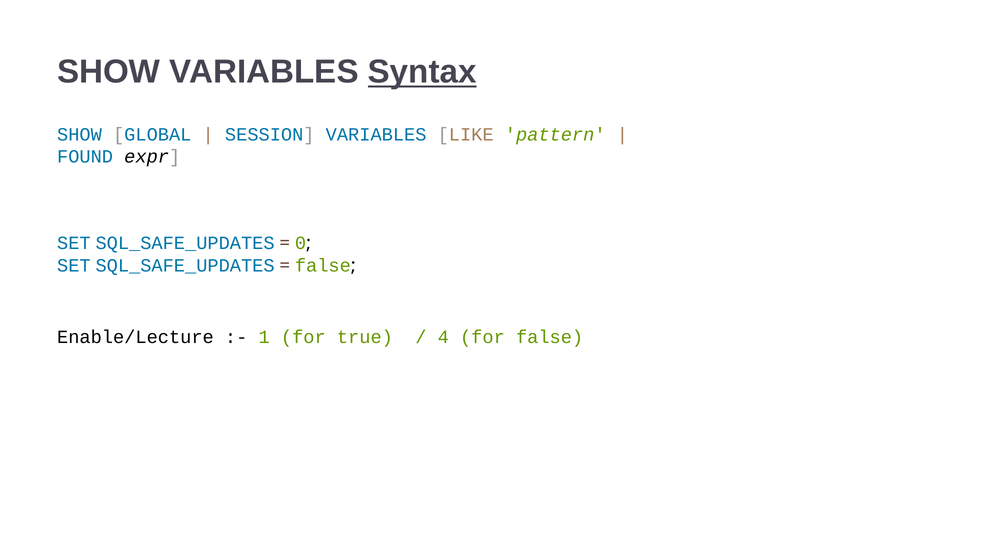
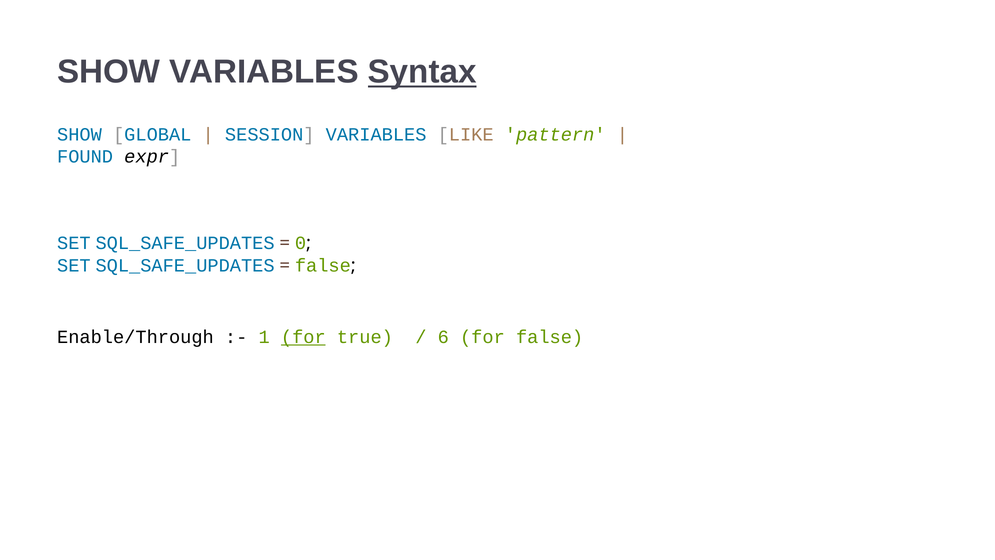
Enable/Lecture: Enable/Lecture -> Enable/Through (135, 337)
for underline: none -> present (303, 337)
4: 4 -> 6 (443, 337)
